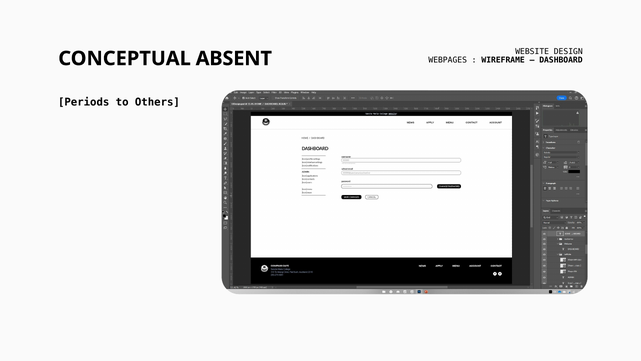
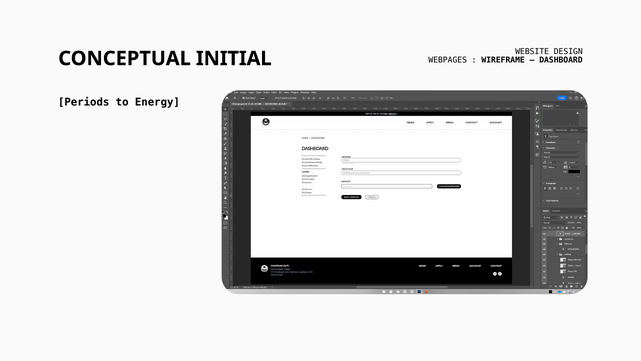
ABSENT: ABSENT -> INITIAL (234, 58)
Others: Others -> Energy (157, 102)
